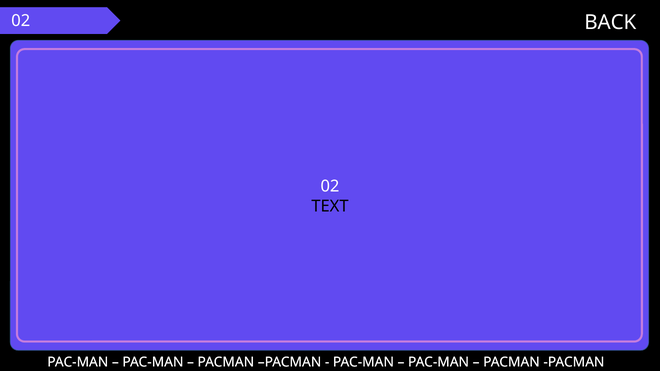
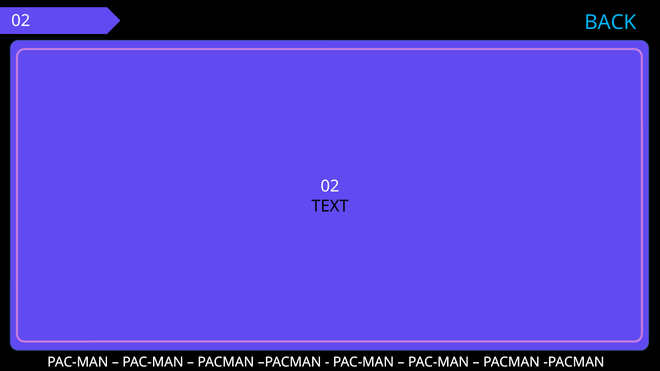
BACK colour: white -> light blue (610, 23)
